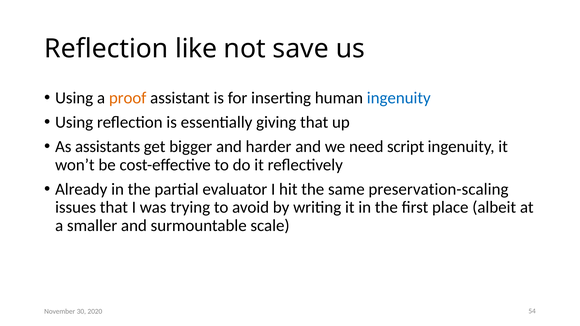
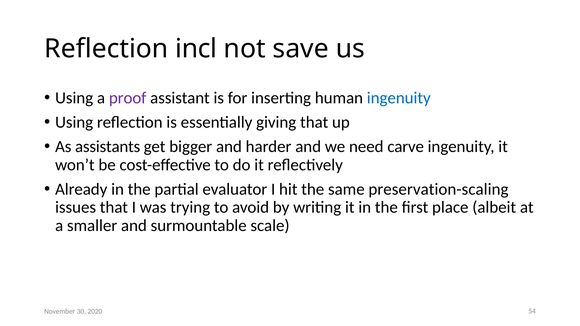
like: like -> incl (196, 49)
proof colour: orange -> purple (128, 98)
script: script -> carve (406, 147)
